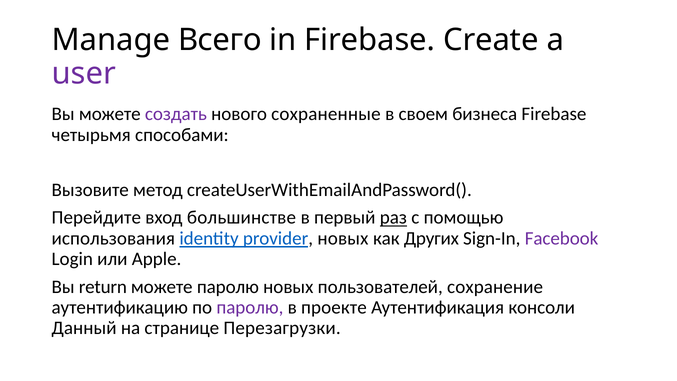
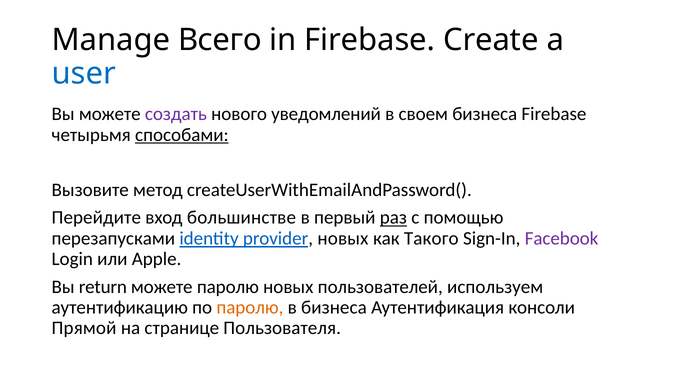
user colour: purple -> blue (84, 74)
сохраненные: сохраненные -> уведомлений (326, 114)
способами underline: none -> present (182, 135)
использования: использования -> перезапусками (113, 238)
Других: Других -> Такого (431, 238)
сохранение: сохранение -> используем (495, 287)
паролю colour: purple -> orange (250, 307)
в проекте: проекте -> бизнеса (334, 307)
Данный: Данный -> Прямой (84, 328)
Перезагрузки: Перезагрузки -> Пользователя (282, 328)
